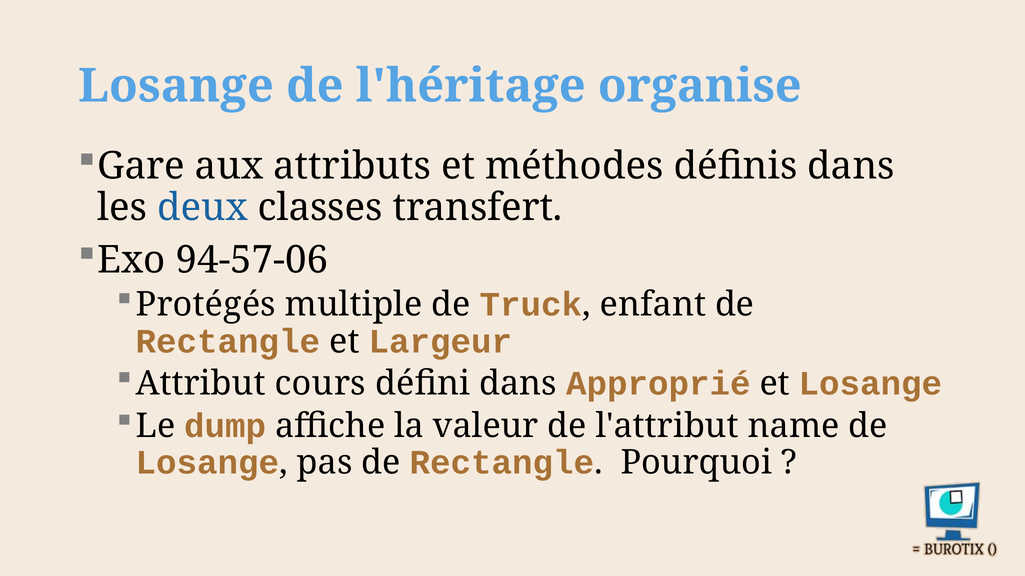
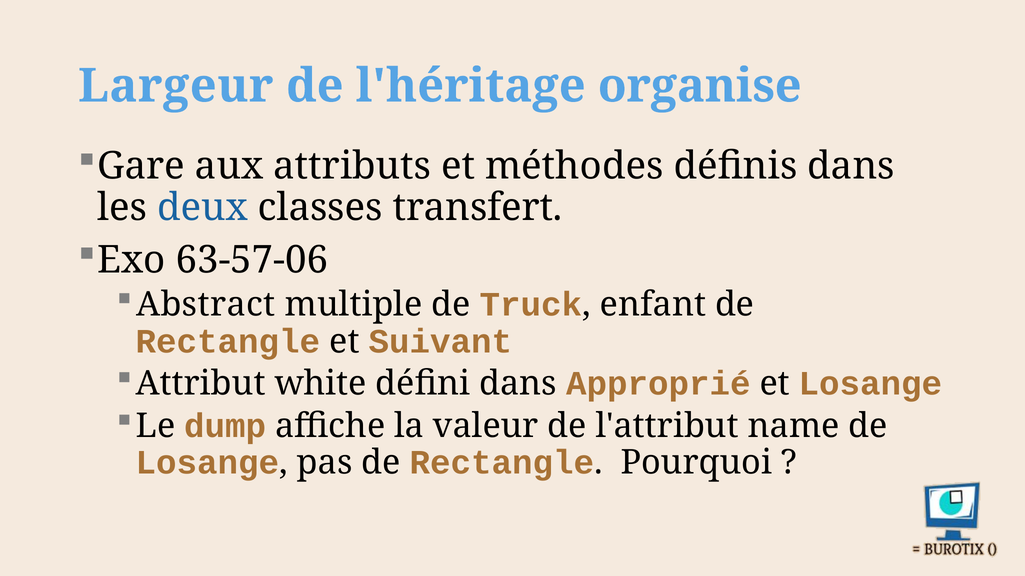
Losange: Losange -> Largeur (176, 86)
94-57-06: 94-57-06 -> 63-57-06 (252, 260)
Protégés: Protégés -> Abstract (206, 305)
Largeur: Largeur -> Suivant (440, 342)
cours: cours -> white (321, 384)
